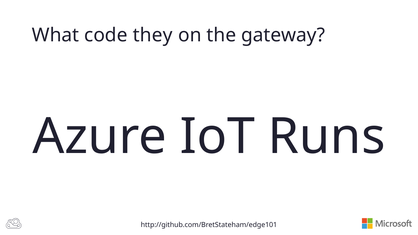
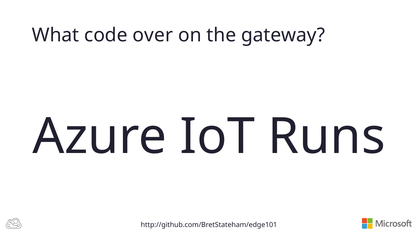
they: they -> over (153, 35)
